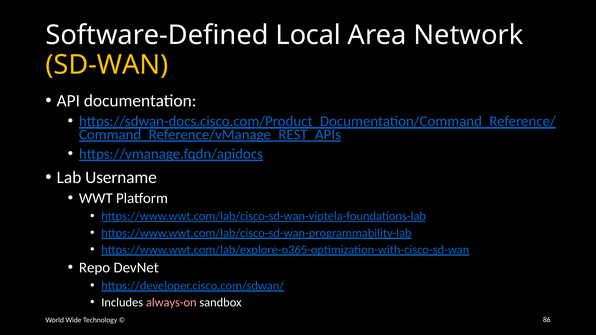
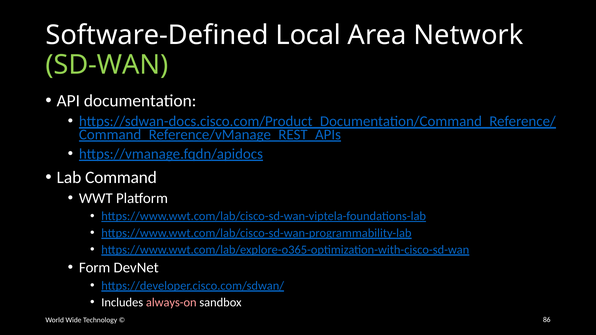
SD-WAN colour: yellow -> light green (107, 65)
Username: Username -> Command (121, 178)
Repo: Repo -> Form (95, 268)
